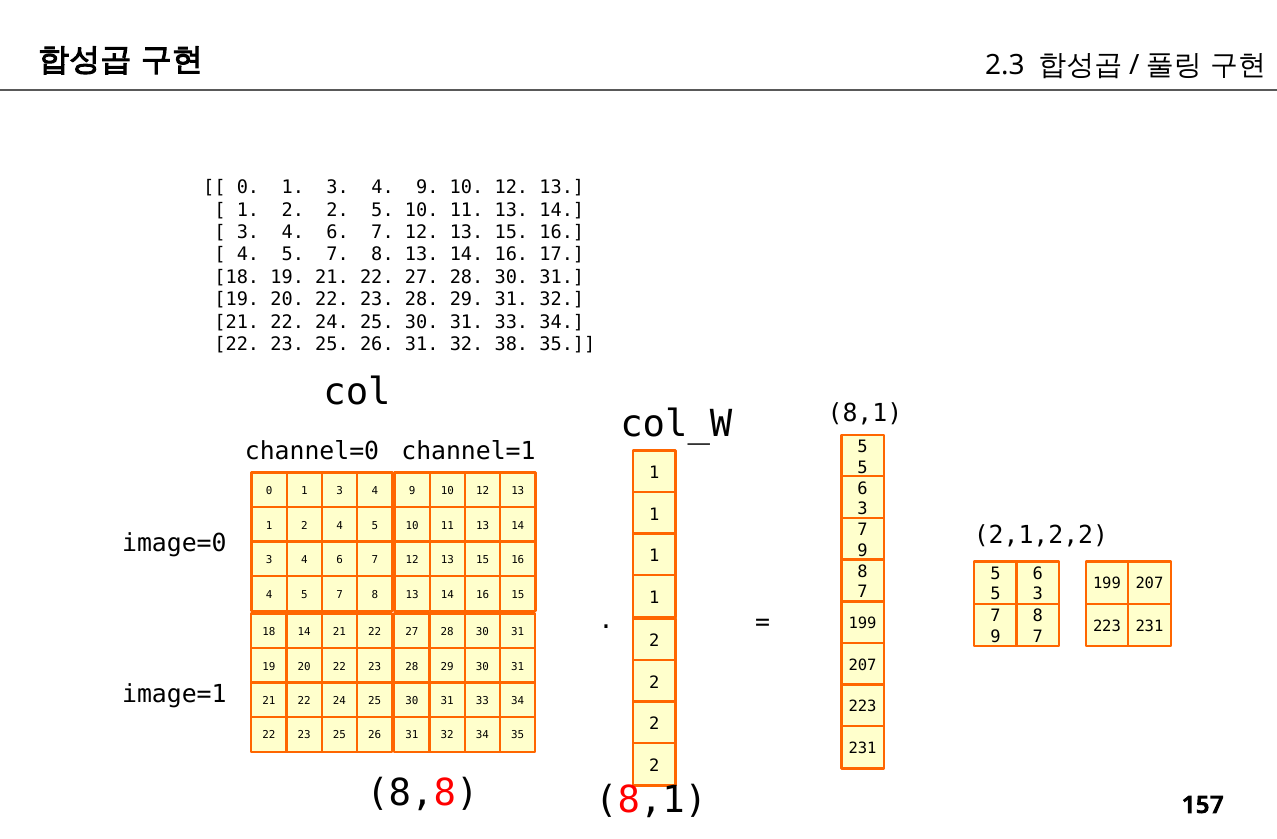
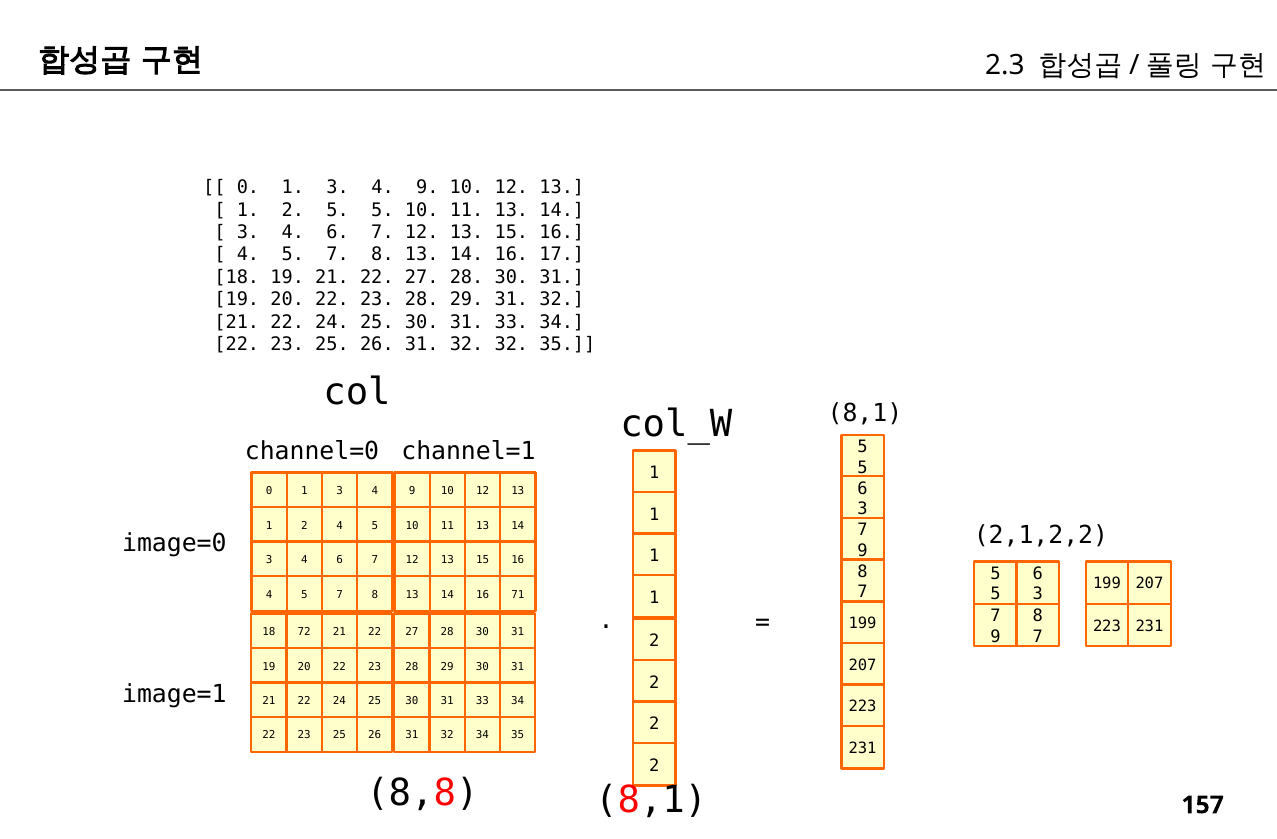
2: 2 -> 5 (338, 210)
32 38: 38 -> 32 (511, 344)
16 15: 15 -> 71 (518, 594)
18 14: 14 -> 72 (304, 632)
